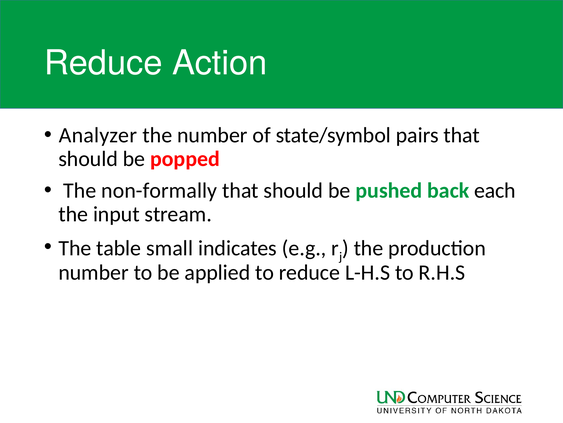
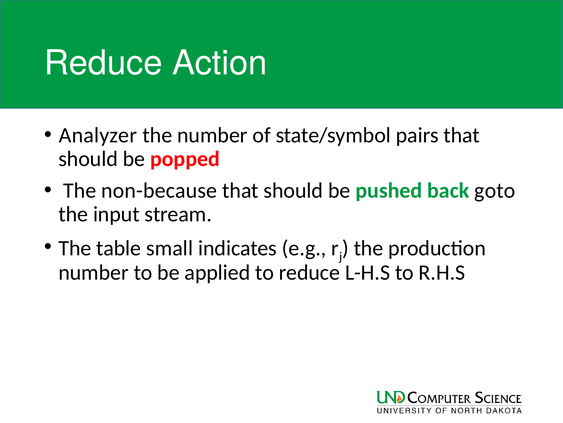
non-formally: non-formally -> non-because (159, 190)
each: each -> goto (495, 190)
